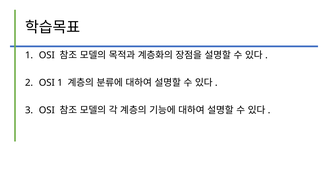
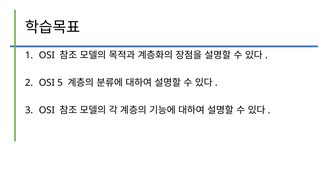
OSI 1: 1 -> 5 (60, 83)
